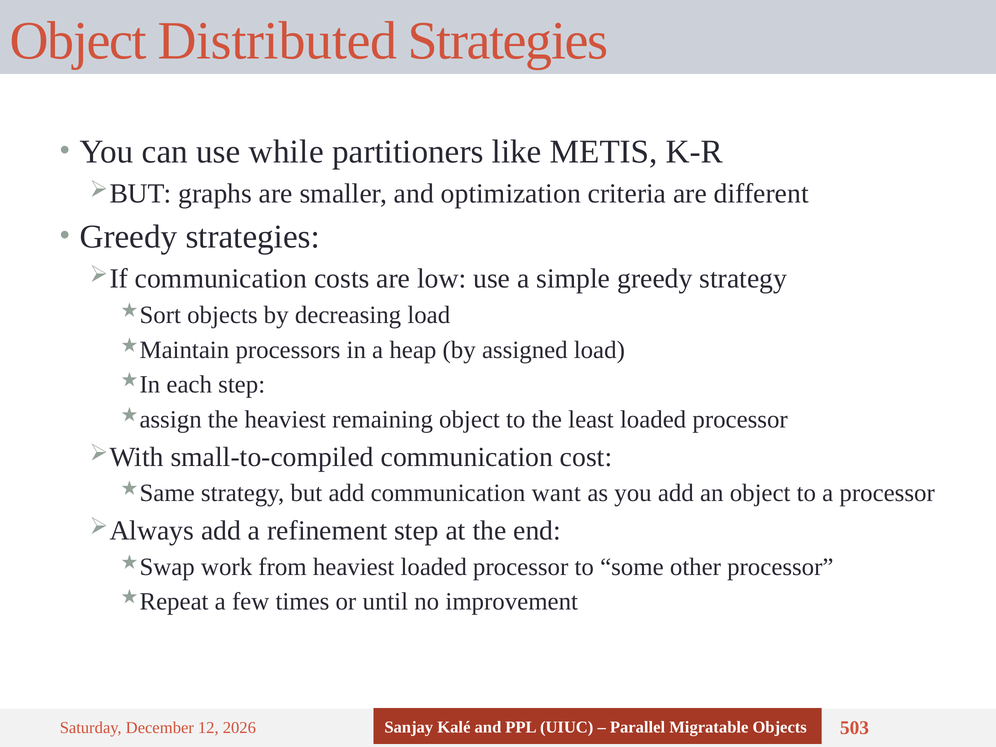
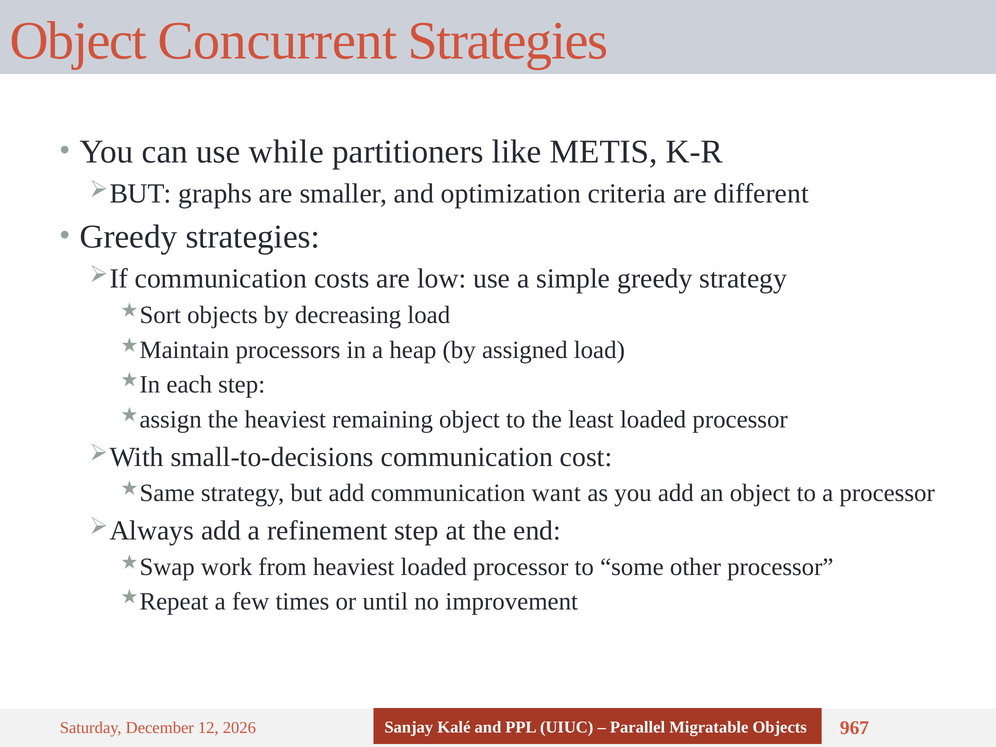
Distributed: Distributed -> Concurrent (277, 41)
small-to-compiled: small-to-compiled -> small-to-decisions (272, 457)
503: 503 -> 967 (855, 728)
